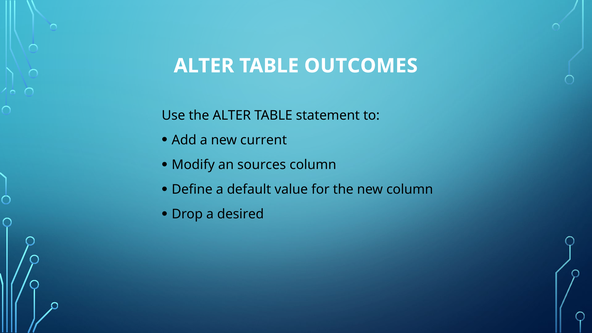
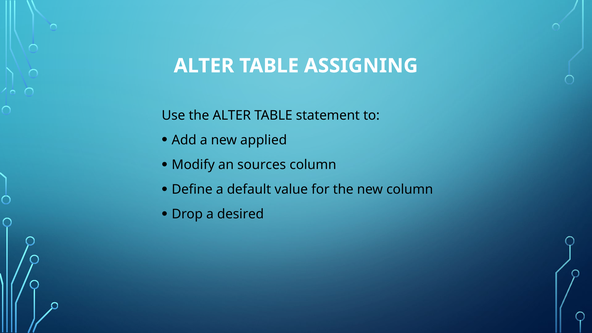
OUTCOMES: OUTCOMES -> ASSIGNING (361, 66)
current: current -> applied (264, 140)
